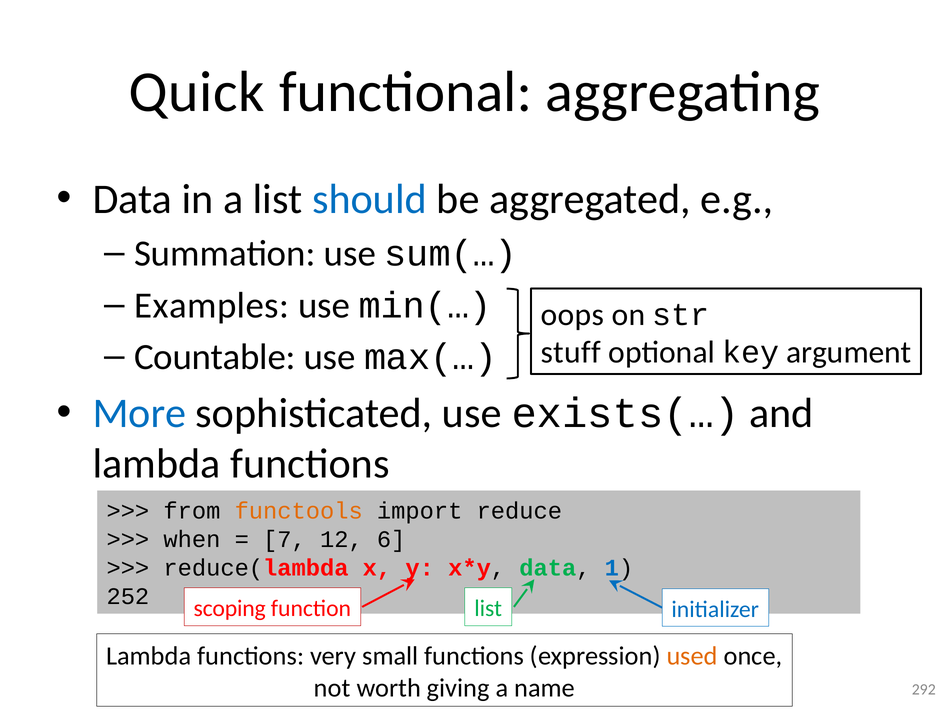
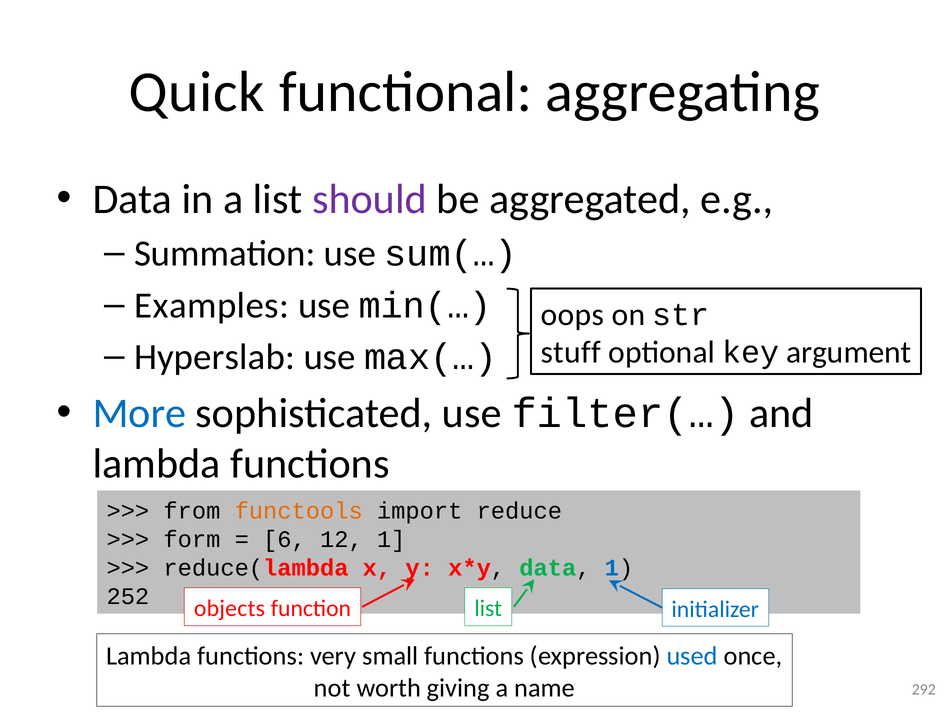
should colour: blue -> purple (369, 199)
Countable: Countable -> Hyperslab (215, 357)
exists(…: exists(… -> filter(… (625, 413)
when: when -> form (192, 539)
7: 7 -> 6 (284, 539)
12 6: 6 -> 1 (391, 539)
scoping: scoping -> objects (229, 608)
used colour: orange -> blue (692, 656)
